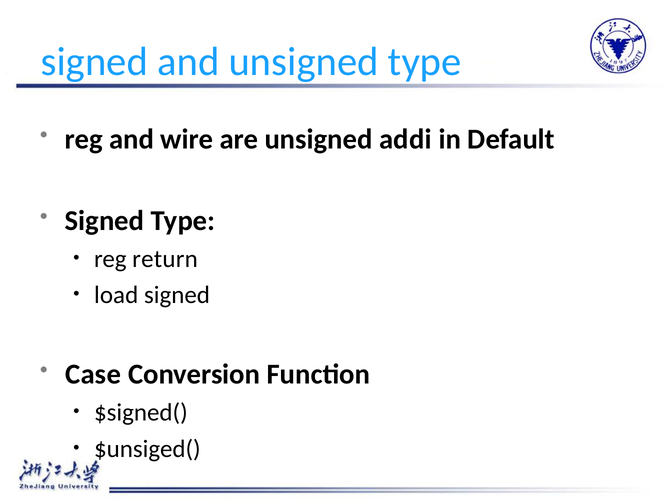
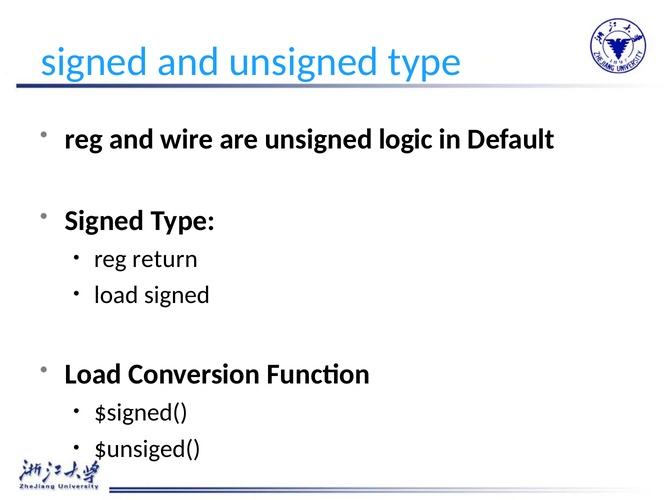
addi: addi -> logic (406, 139)
Case: Case -> Load (93, 374)
